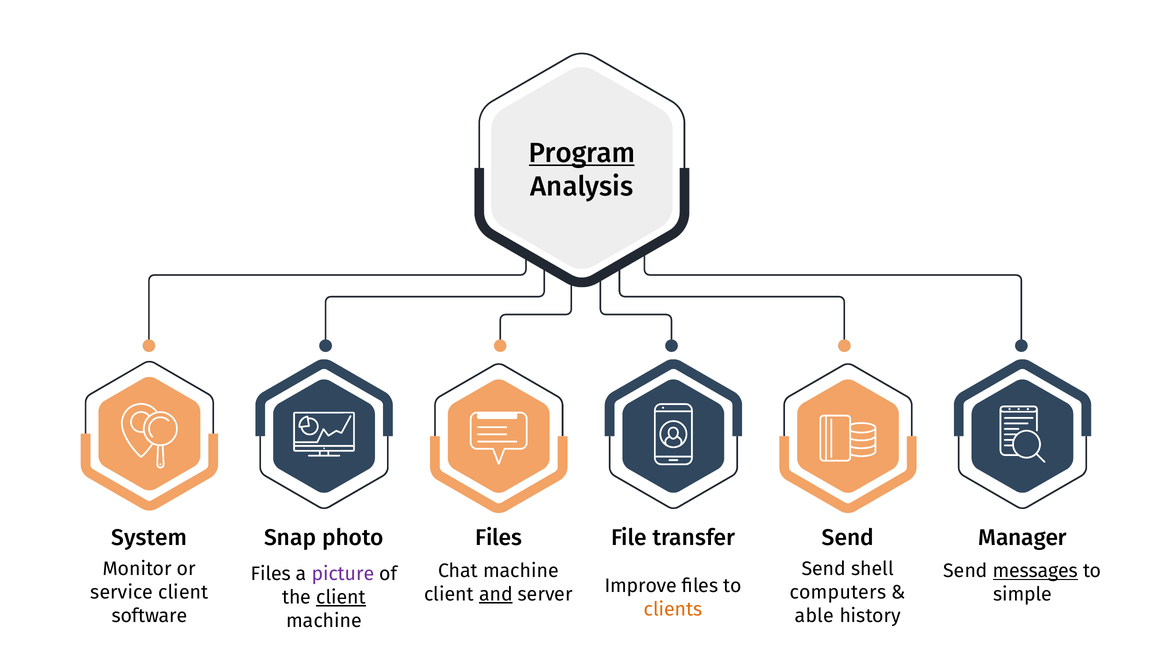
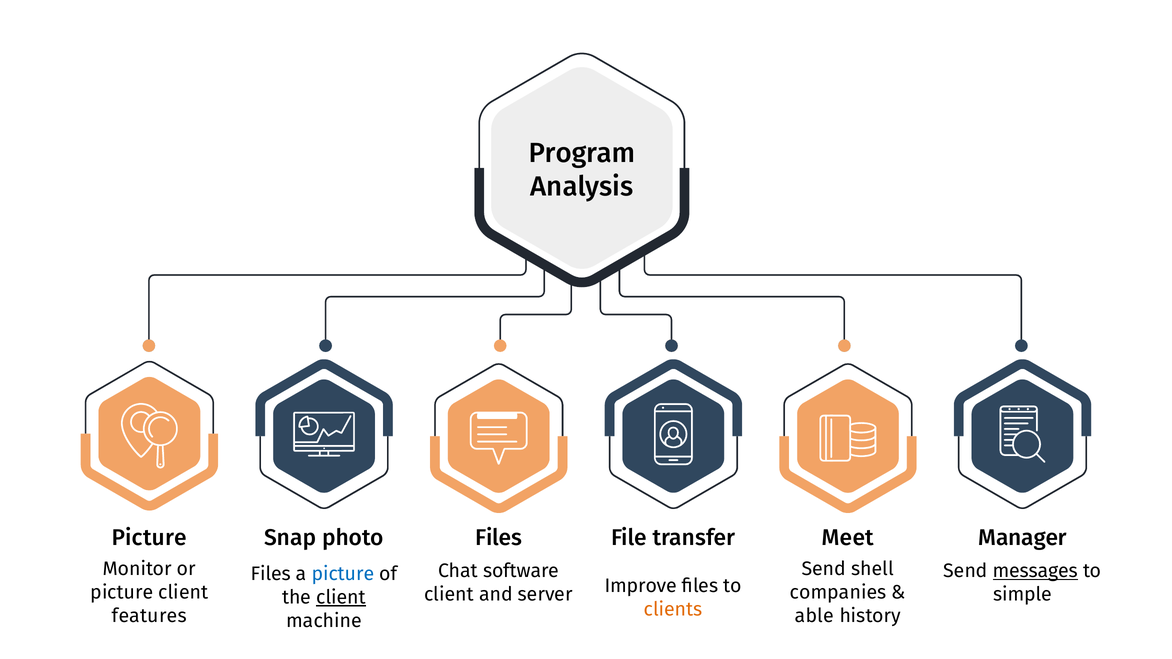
Program underline: present -> none (582, 153)
System: System -> Picture (149, 538)
Send: Send -> Meet (848, 538)
Chat machine: machine -> software (521, 571)
picture colour: purple -> blue (343, 574)
service: service -> picture (122, 592)
computers: computers -> companies (838, 592)
and underline: present -> none (496, 595)
software: software -> features (149, 616)
